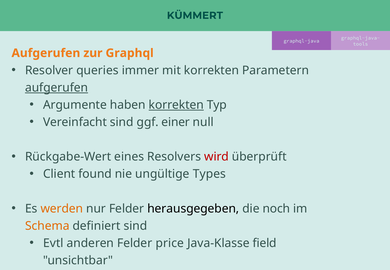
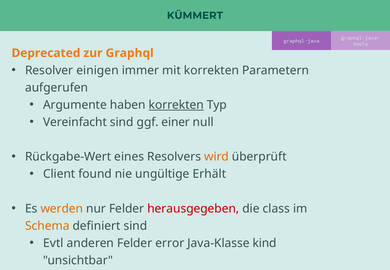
Aufgerufen: Aufgerufen -> Deprecated (46, 53)
queries: queries -> einigen (97, 70)
aufgerufen underline: present -> none (57, 88)
wird colour: red -> orange (216, 157)
Types: Types -> Erhält (209, 174)
herausgegeben colour: black -> red (193, 209)
noch: noch -> class (276, 209)
price: price -> error (170, 243)
Java-Klasse field: field -> kind (265, 243)
